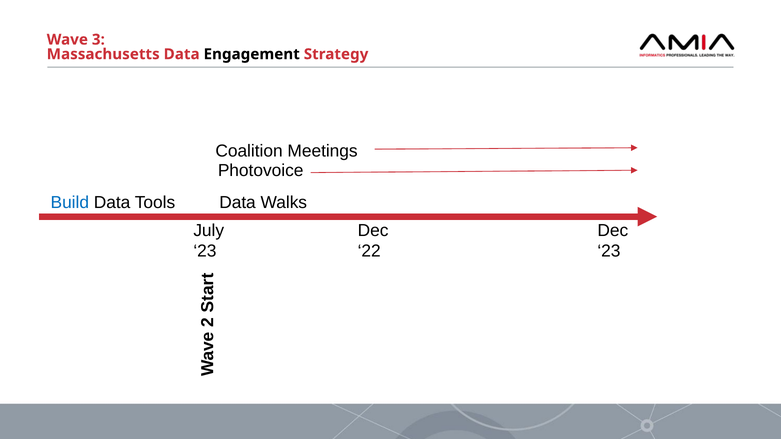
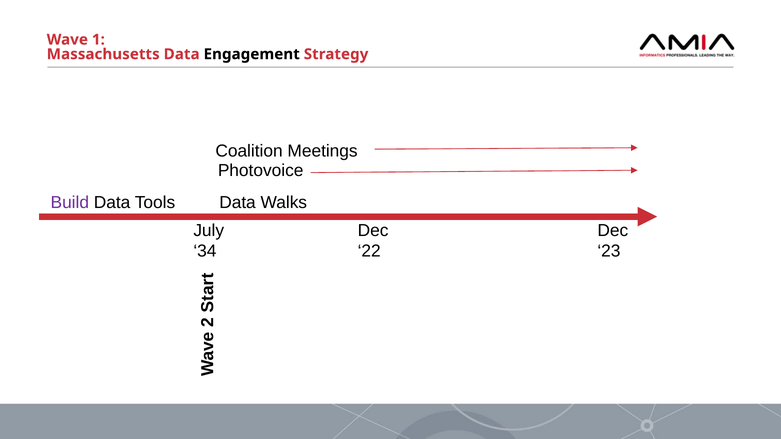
3: 3 -> 1 (98, 40)
Build colour: blue -> purple (70, 203)
23: 23 -> 34 (205, 251)
